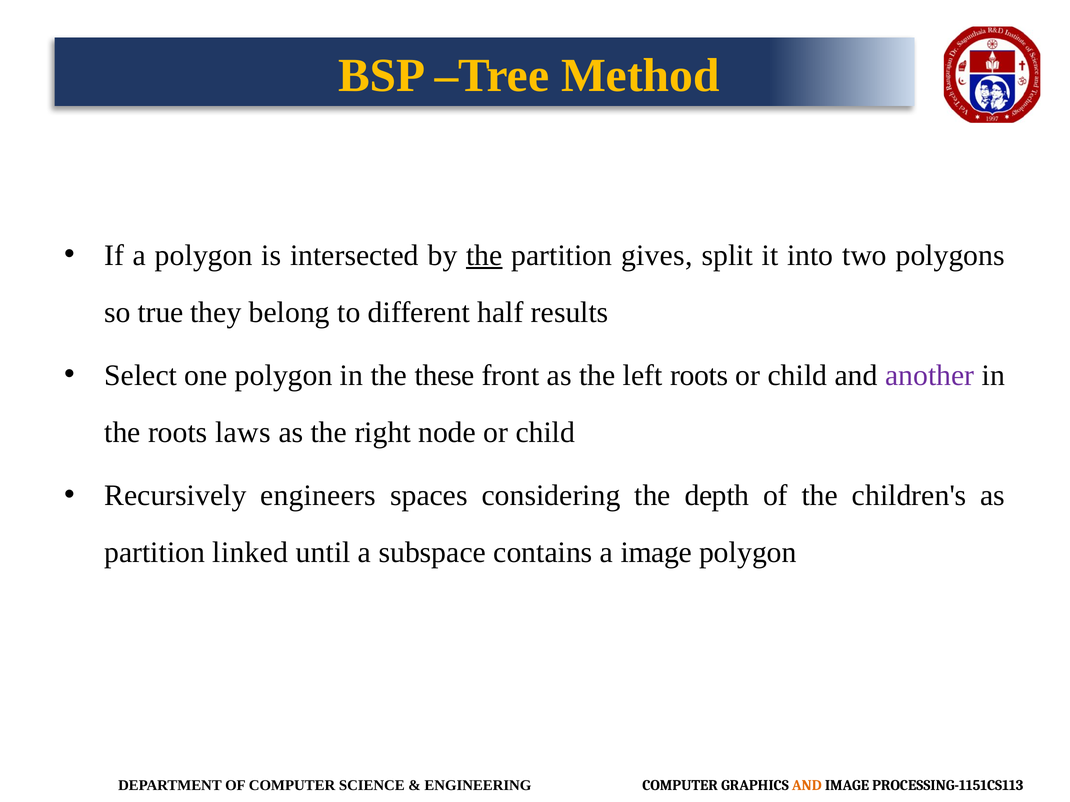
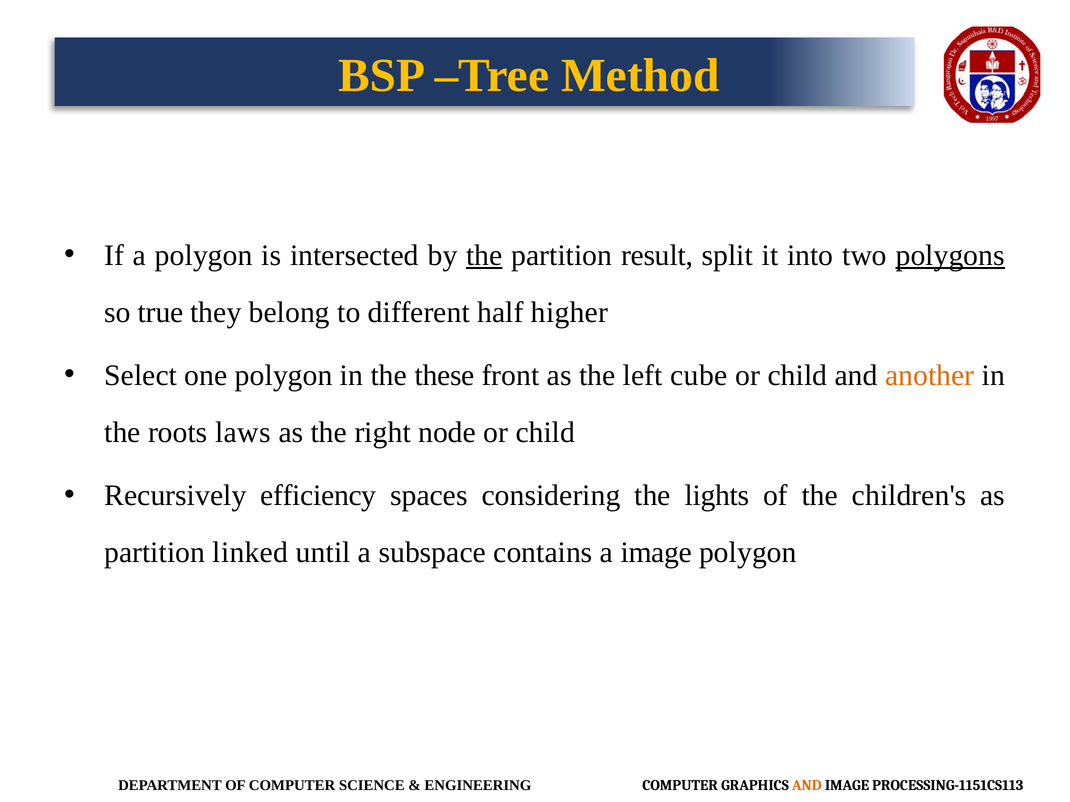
gives: gives -> result (657, 255)
polygons underline: none -> present (950, 255)
results: results -> higher (570, 313)
left roots: roots -> cube (699, 376)
another colour: purple -> orange (930, 376)
engineers: engineers -> efficiency (318, 496)
depth: depth -> lights (717, 496)
